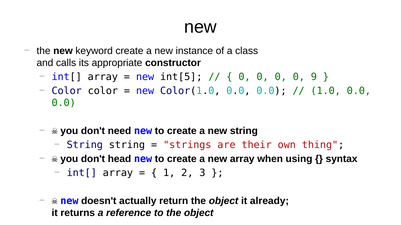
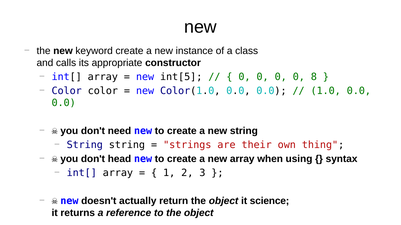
9: 9 -> 8 (314, 77)
already: already -> science (270, 201)
